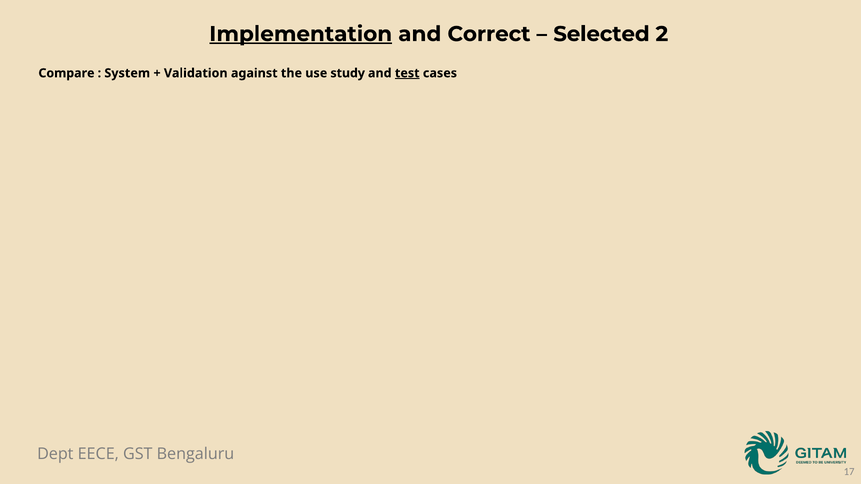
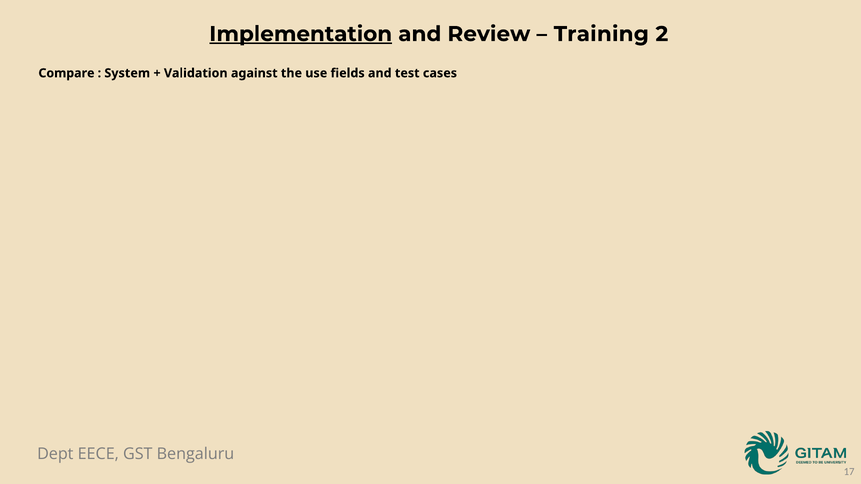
Correct: Correct -> Review (489, 34)
Selected: Selected -> Training (601, 34)
study: study -> fields (348, 73)
test underline: present -> none (407, 73)
